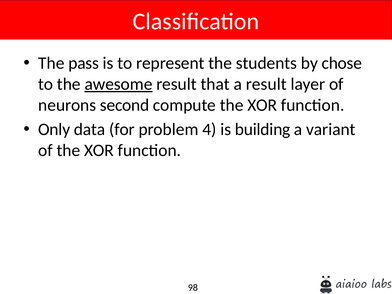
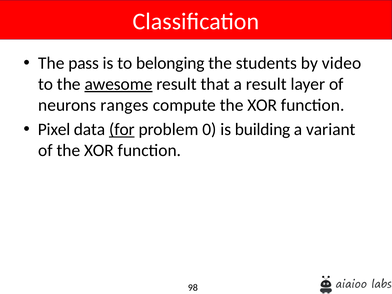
represent: represent -> belonging (170, 63)
chose: chose -> video (342, 63)
second: second -> ranges (124, 105)
Only: Only -> Pixel (54, 129)
for underline: none -> present (122, 129)
4: 4 -> 0 (209, 129)
